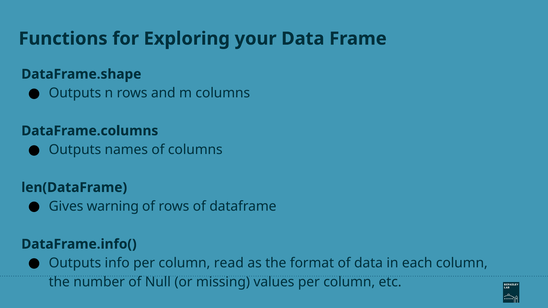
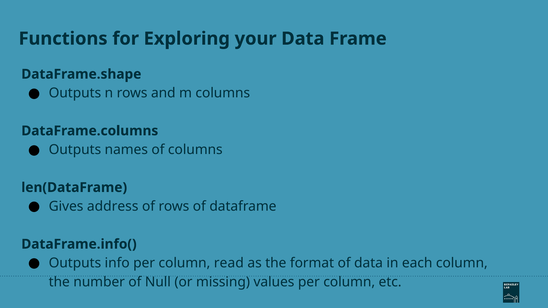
warning: warning -> address (113, 207)
